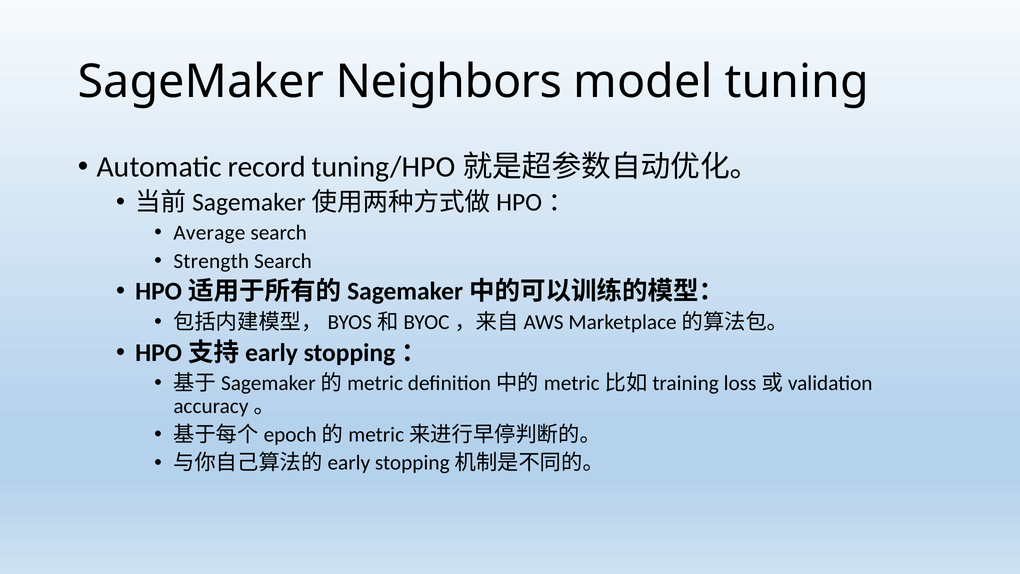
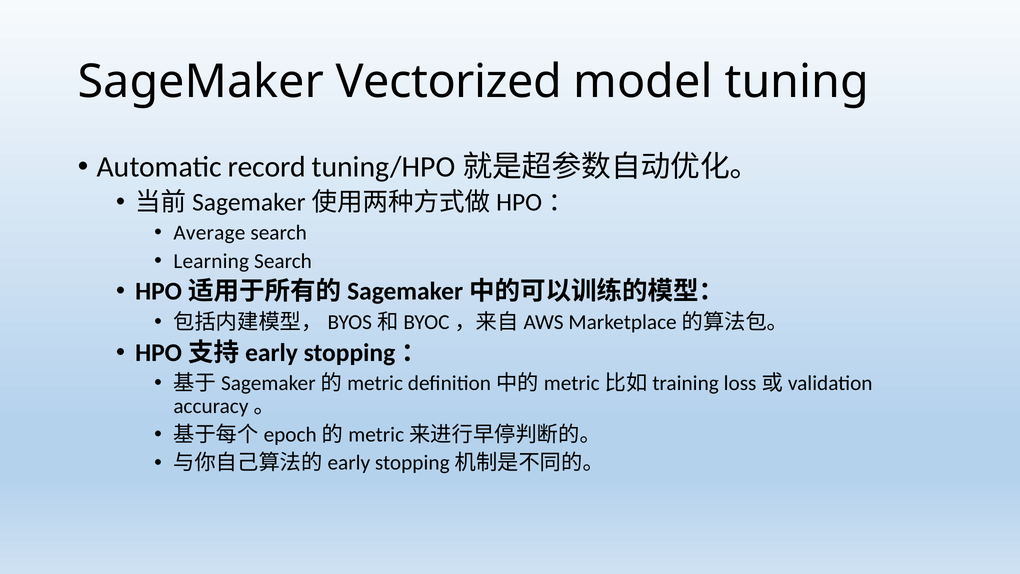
Neighbors: Neighbors -> Vectorized (449, 82)
Strength: Strength -> Learning (211, 261)
